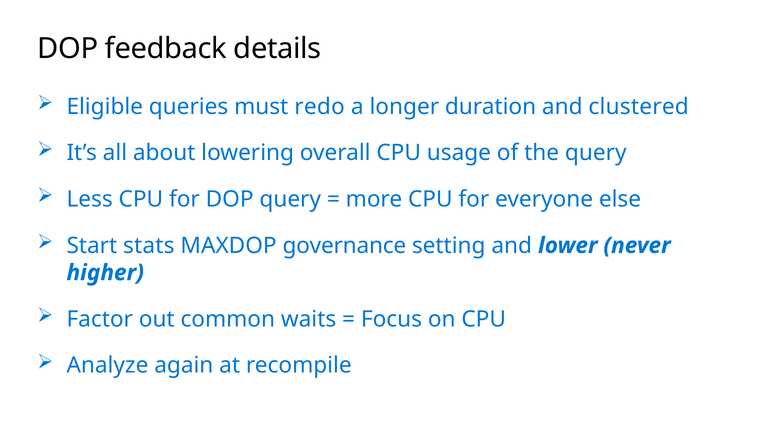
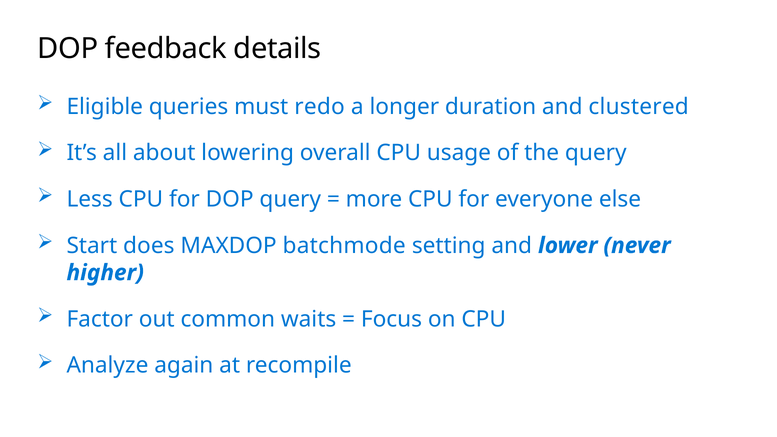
stats: stats -> does (149, 246)
governance: governance -> batchmode (344, 246)
